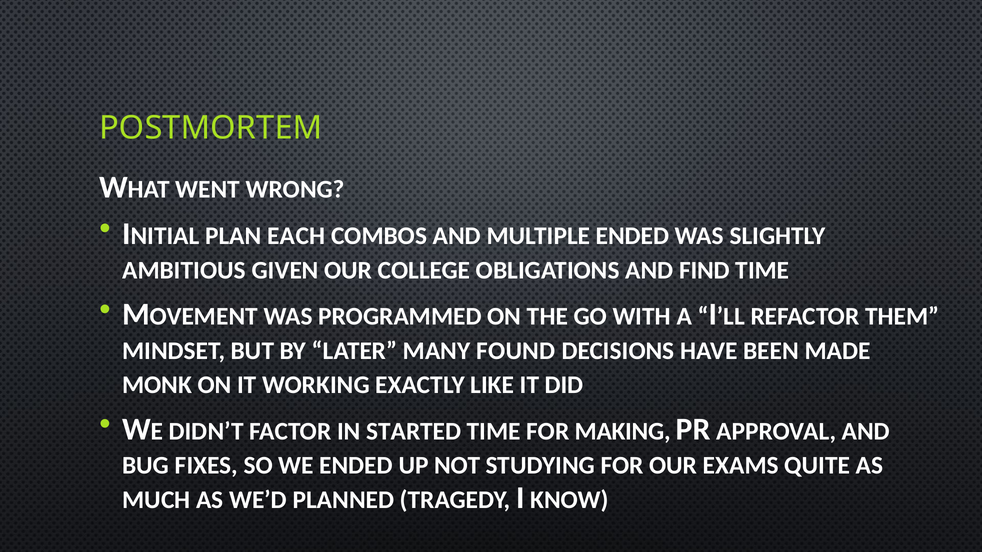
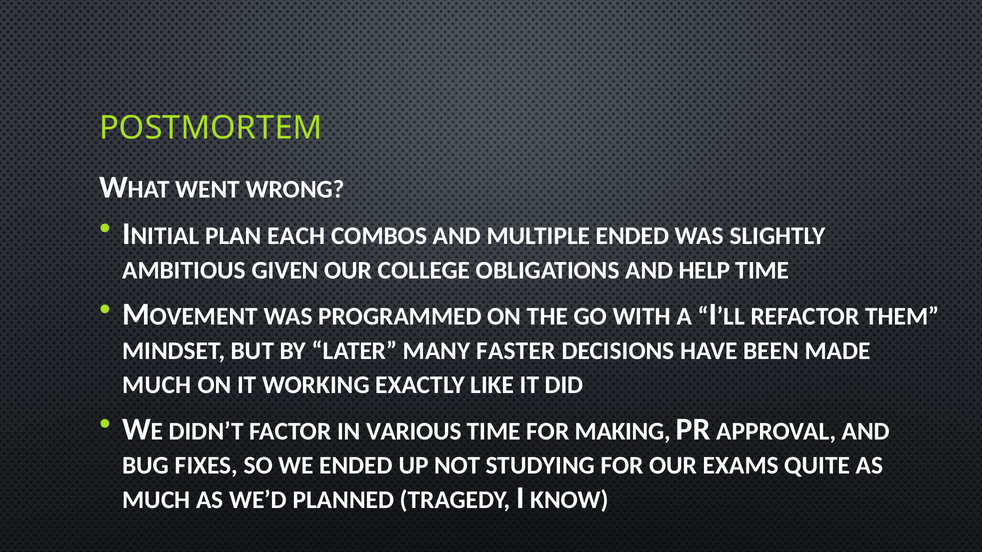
FIND: FIND -> HELP (705, 270)
FOUND: FOUND -> FASTER (516, 351)
MONK: MONK -> MUCH (157, 385)
STARTED: STARTED -> VARIOUS (414, 432)
